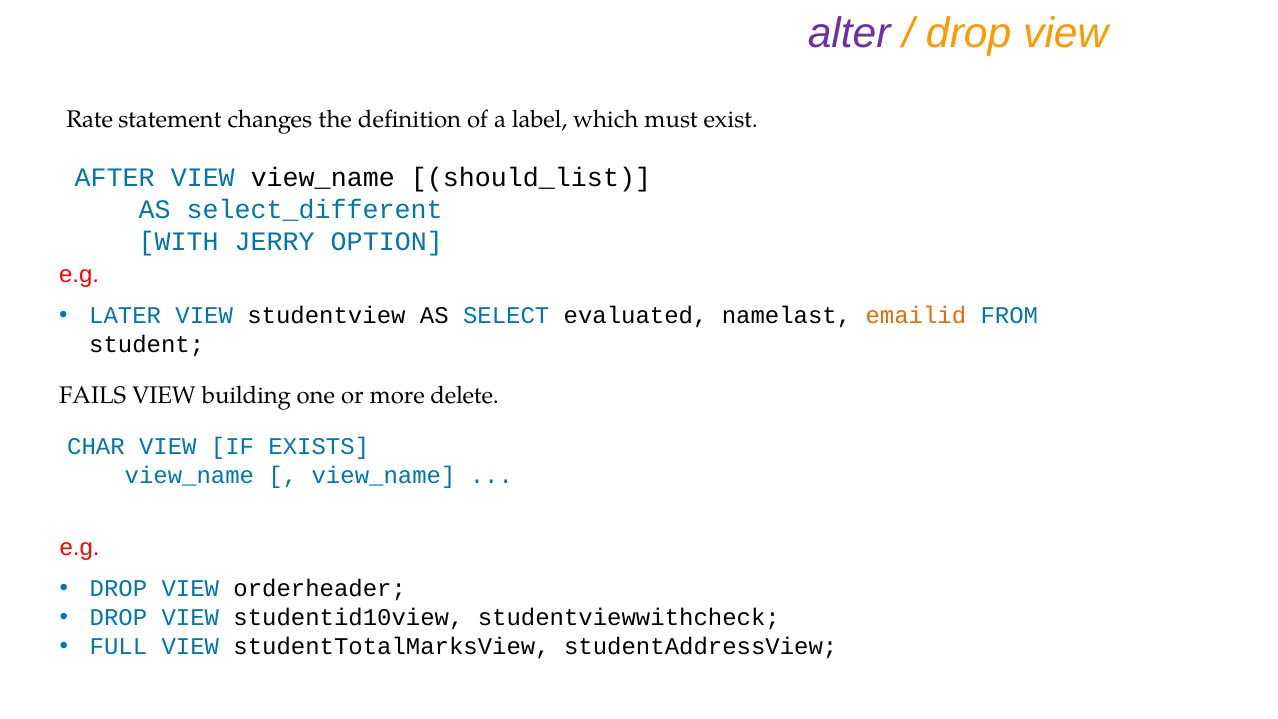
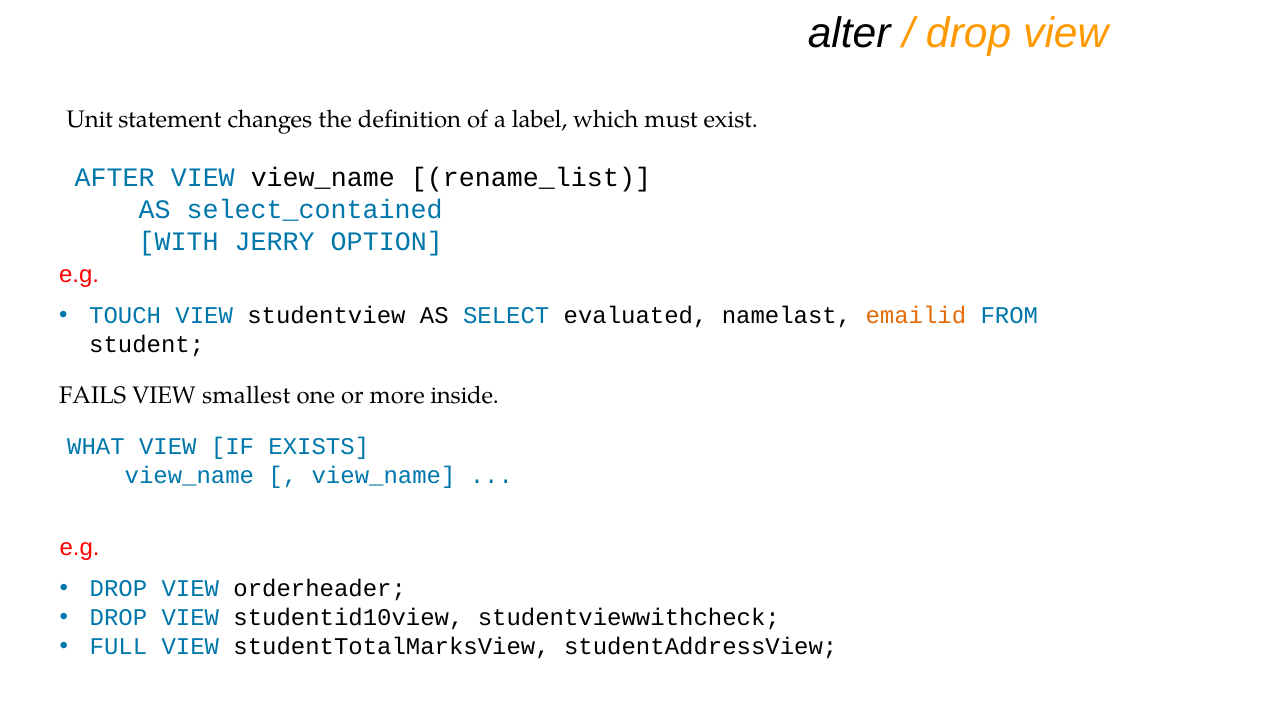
alter colour: purple -> black (849, 33)
Rate: Rate -> Unit (90, 120)
should_list: should_list -> rename_list (531, 178)
select_different: select_different -> select_contained (315, 210)
LATER: LATER -> TOUCH (125, 316)
building: building -> smallest (246, 395)
delete: delete -> inside (465, 395)
CHAR: CHAR -> WHAT (96, 447)
